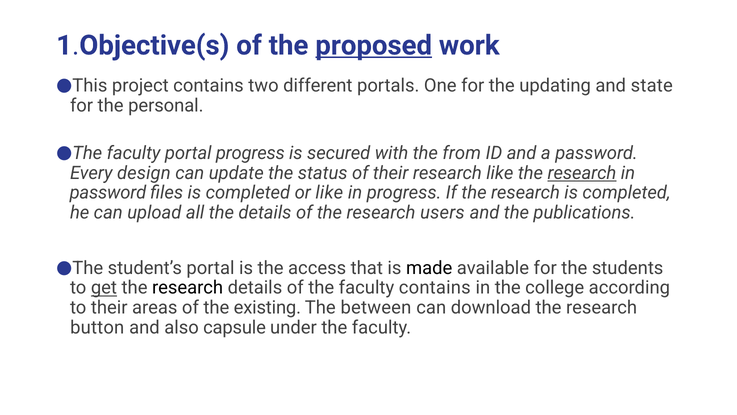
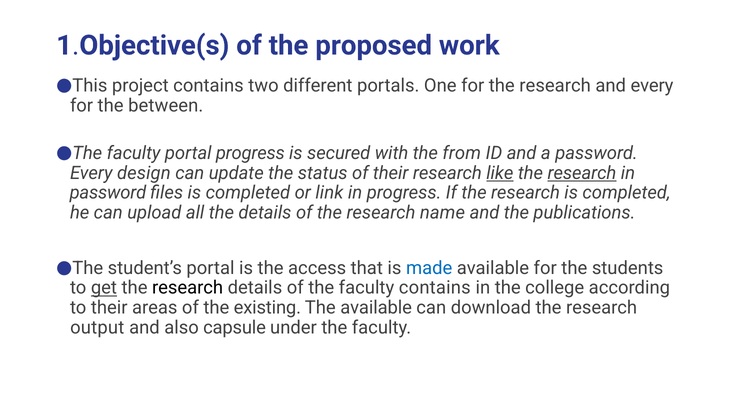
proposed underline: present -> none (374, 45)
for the updating: updating -> research (555, 86)
and state: state -> every (652, 86)
personal: personal -> between (166, 105)
like underline: none -> present (500, 173)
or like: like -> link (329, 193)
users: users -> name (442, 213)
made colour: black -> blue (429, 268)
The between: between -> available (376, 307)
button: button -> output (97, 327)
